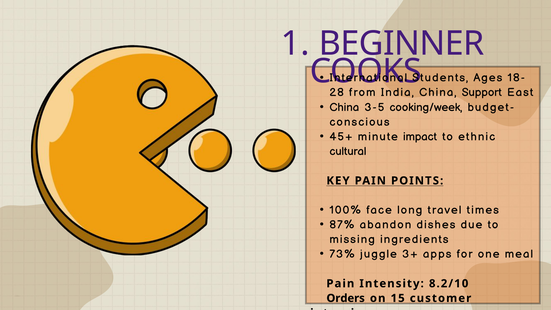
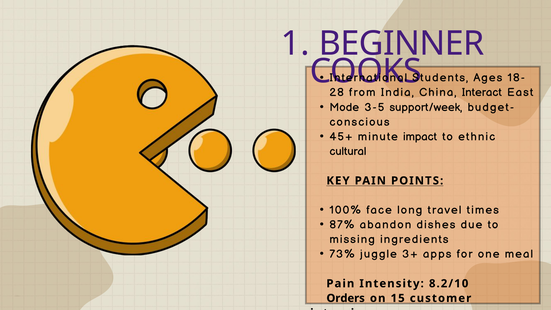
Support: Support -> Interact (482, 93)
China: China -> Mode (344, 107)
cooking/week: cooking/week -> support/week (426, 107)
